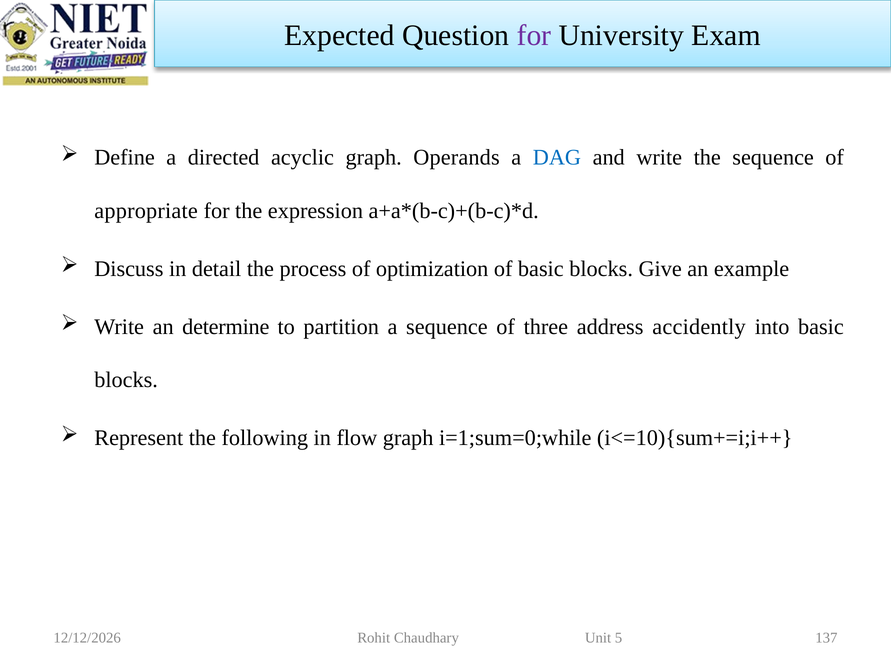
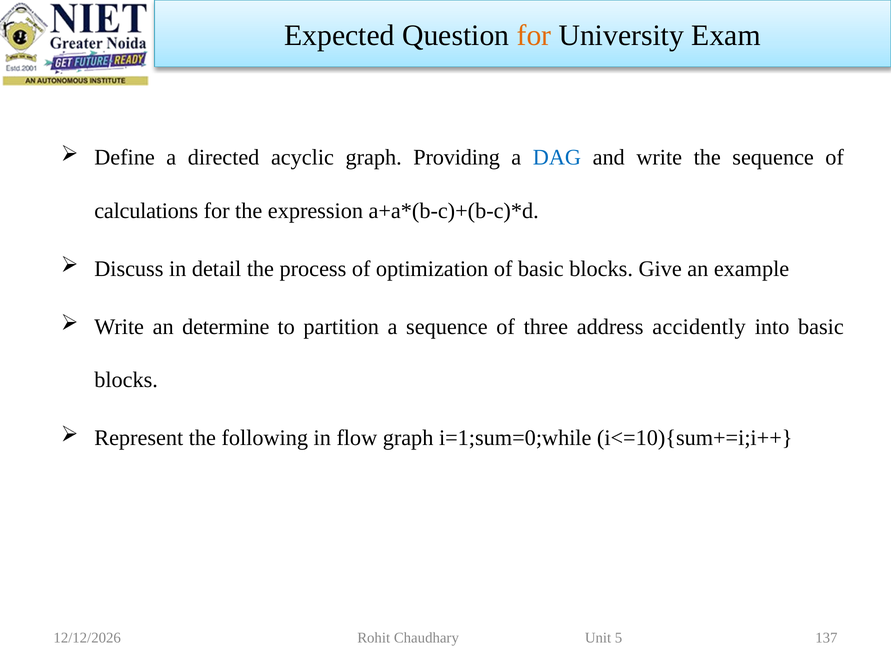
for colour: purple -> orange (534, 35)
Operands: Operands -> Providing (457, 157)
appropriate: appropriate -> calculations (146, 211)
